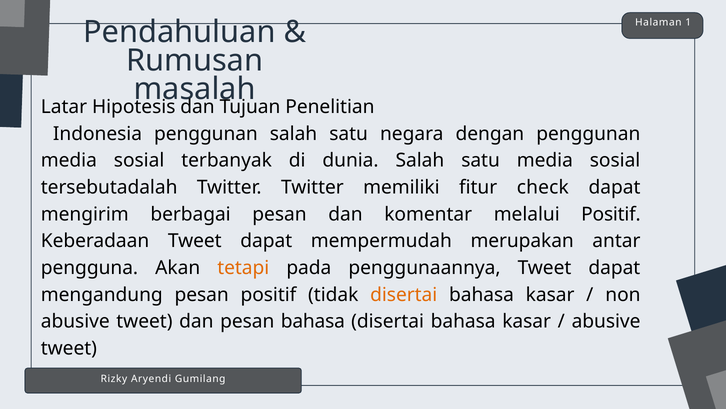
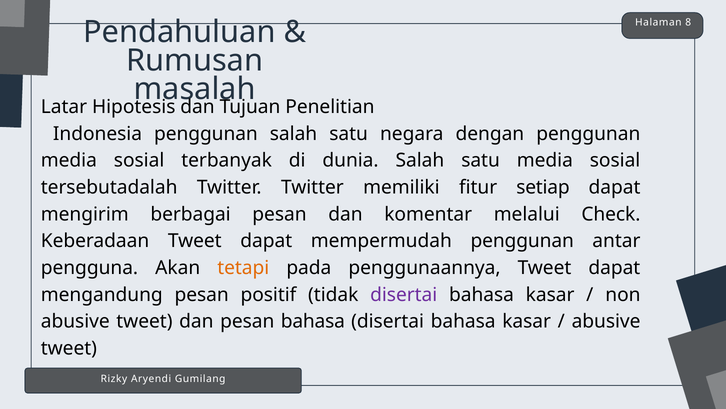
1: 1 -> 8 (688, 23)
check: check -> setiap (543, 187)
melalui Positif: Positif -> Check (611, 214)
mempermudah merupakan: merupakan -> penggunan (522, 241)
disertai colour: orange -> purple (404, 294)
